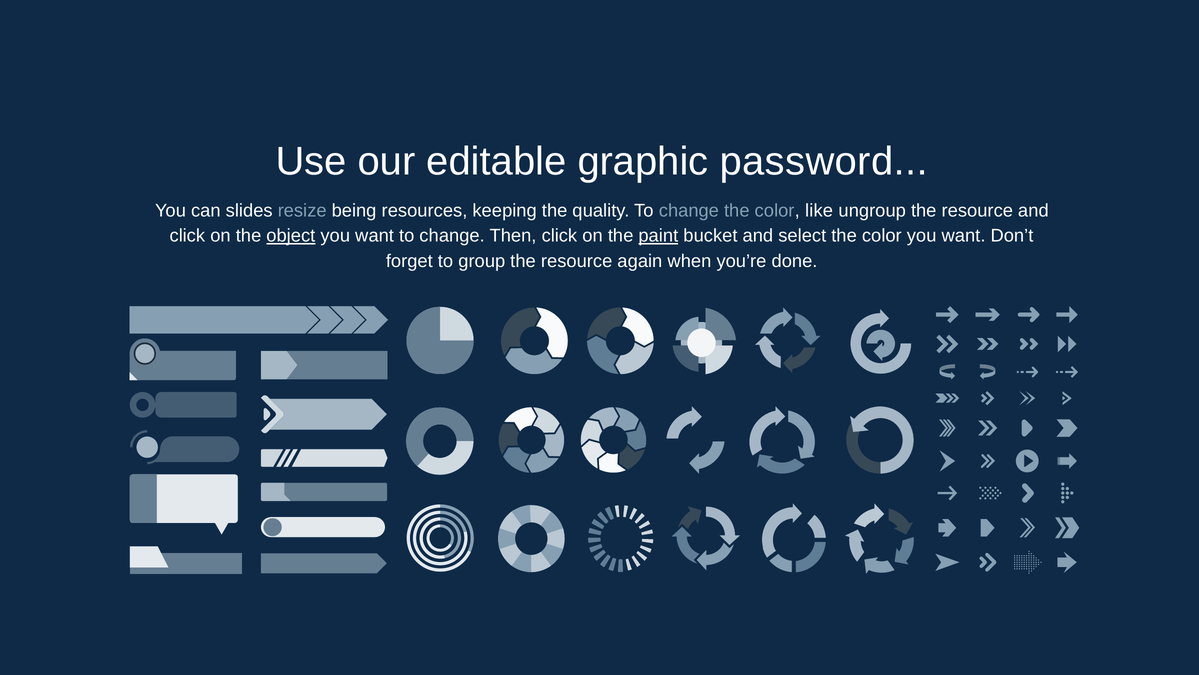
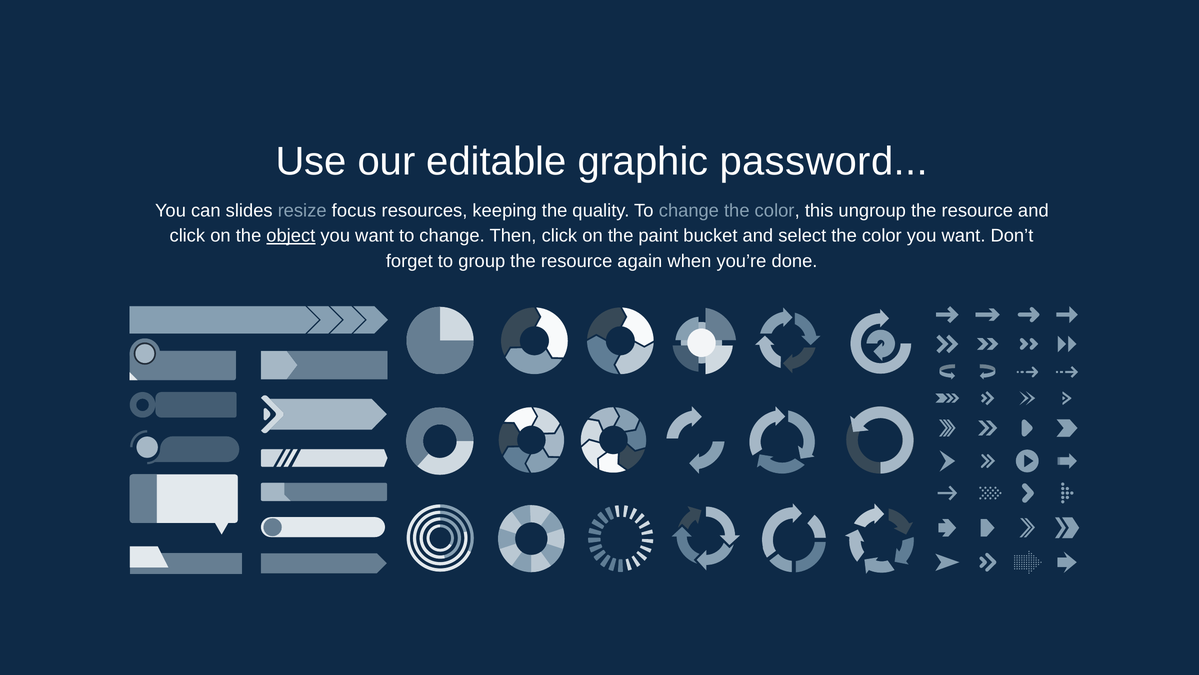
being: being -> focus (354, 210)
like: like -> this (819, 210)
paint underline: present -> none (658, 236)
